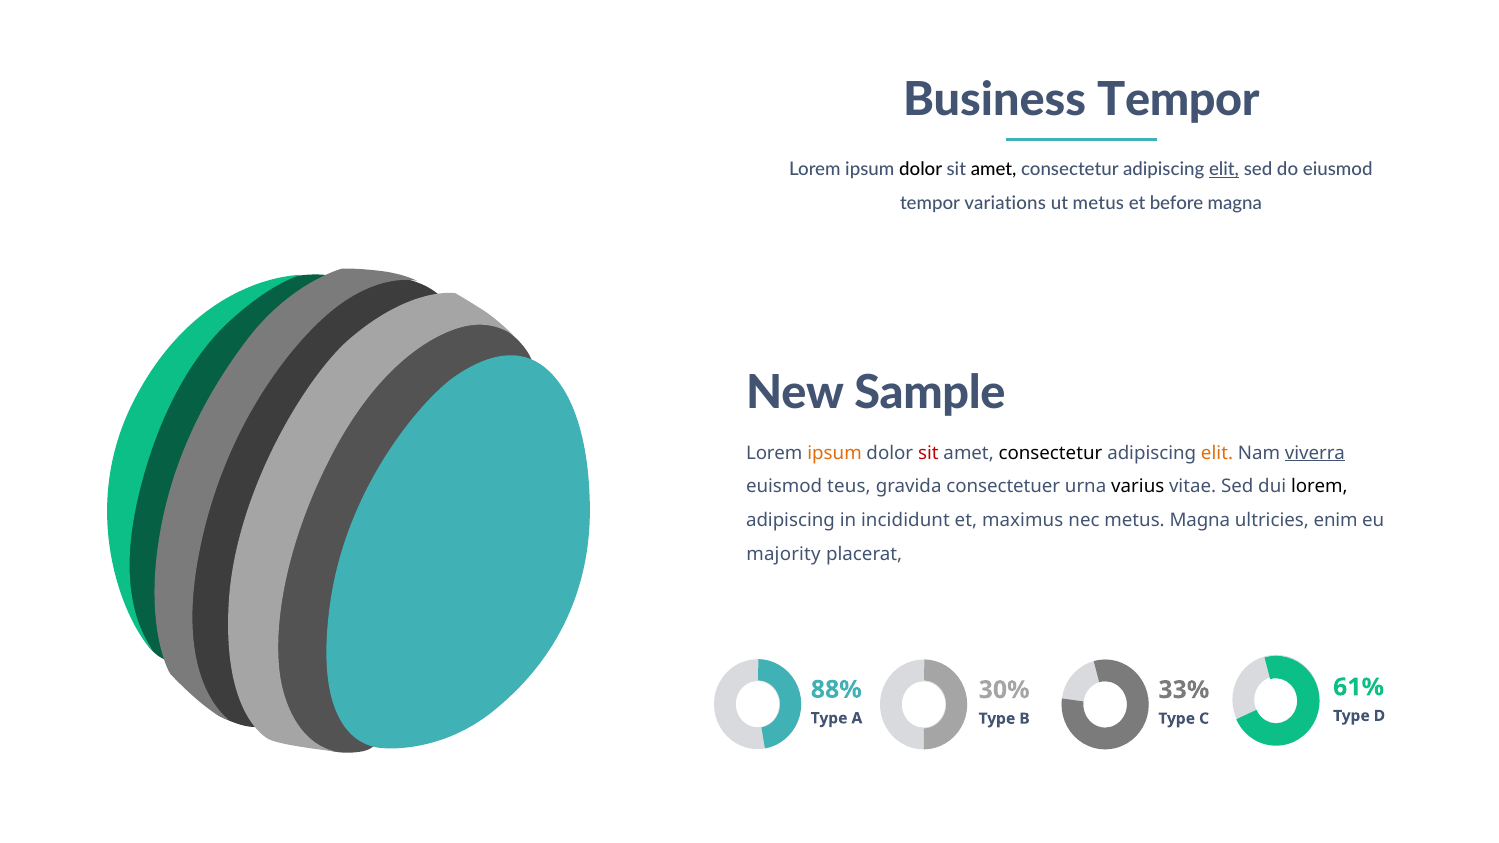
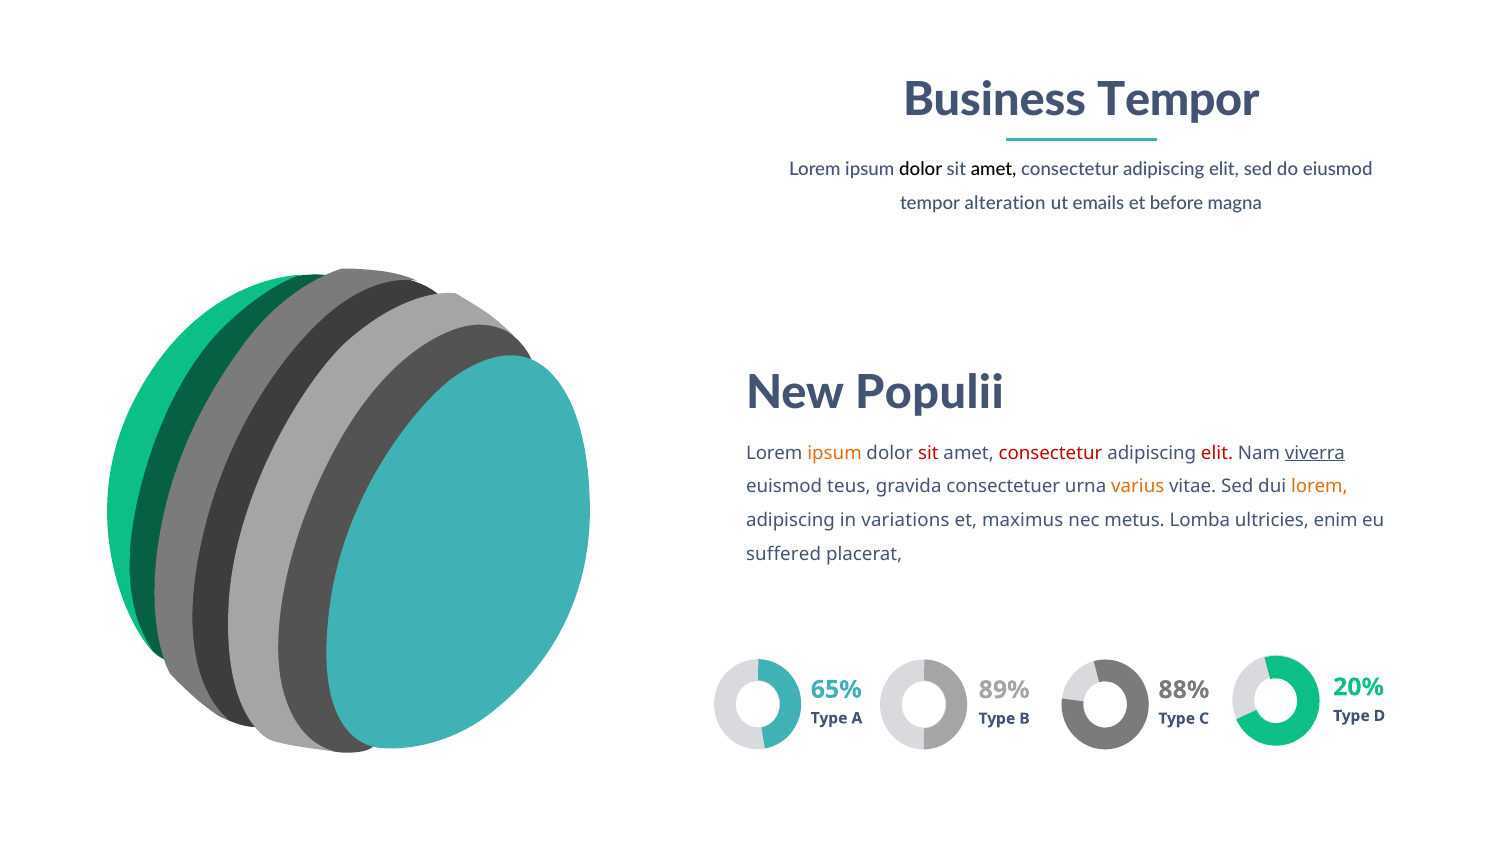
elit underline: present -> none (1224, 169)
variations: variations -> alteration (1005, 203)
ut metus: metus -> emails (1098, 203)
Sample: Sample -> Populii (929, 393)
consectetur colour: black -> red (1050, 453)
elit colour: orange -> red (1217, 453)
varius colour: black -> orange (1138, 487)
lorem colour: black -> orange (1319, 487)
incididunt: incididunt -> variations (905, 520)
metus Magna: Magna -> Lomba (1200, 520)
majority: majority -> suffered (784, 554)
61%: 61% -> 20% (1359, 687)
88%: 88% -> 65% (836, 690)
33%: 33% -> 88% (1184, 690)
30%: 30% -> 89% (1004, 690)
